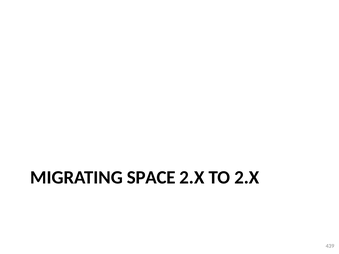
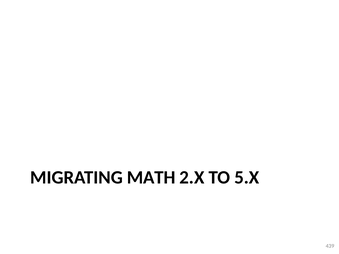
SPACE: SPACE -> MATH (151, 178)
TO 2.X: 2.X -> 5.X (247, 178)
